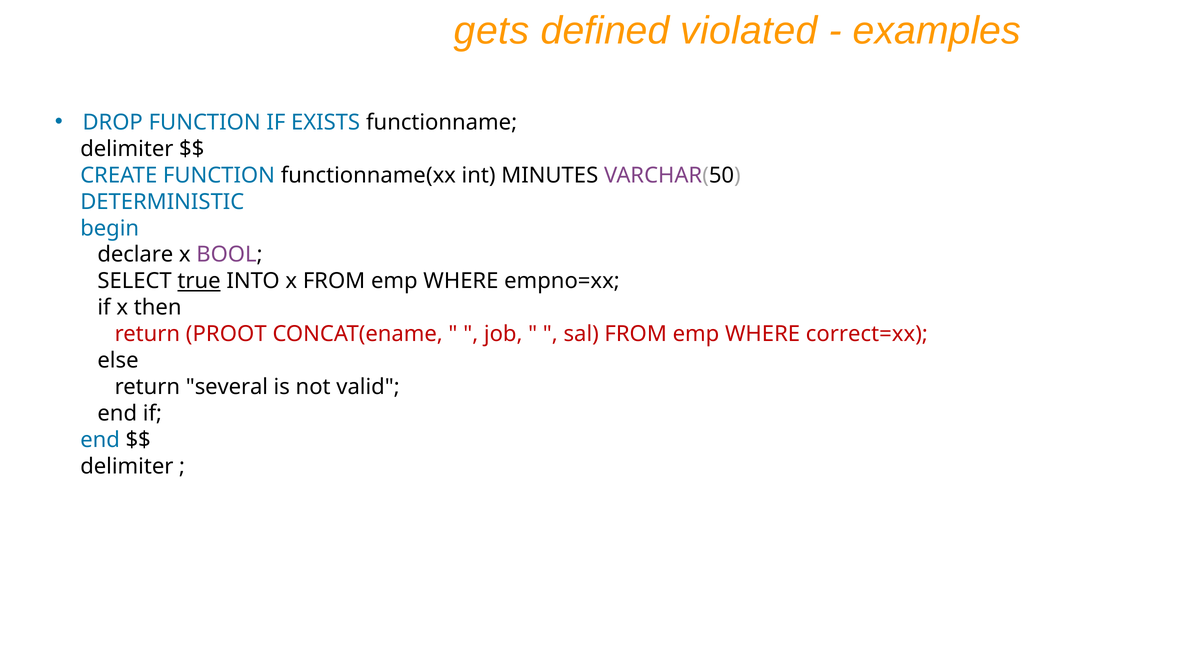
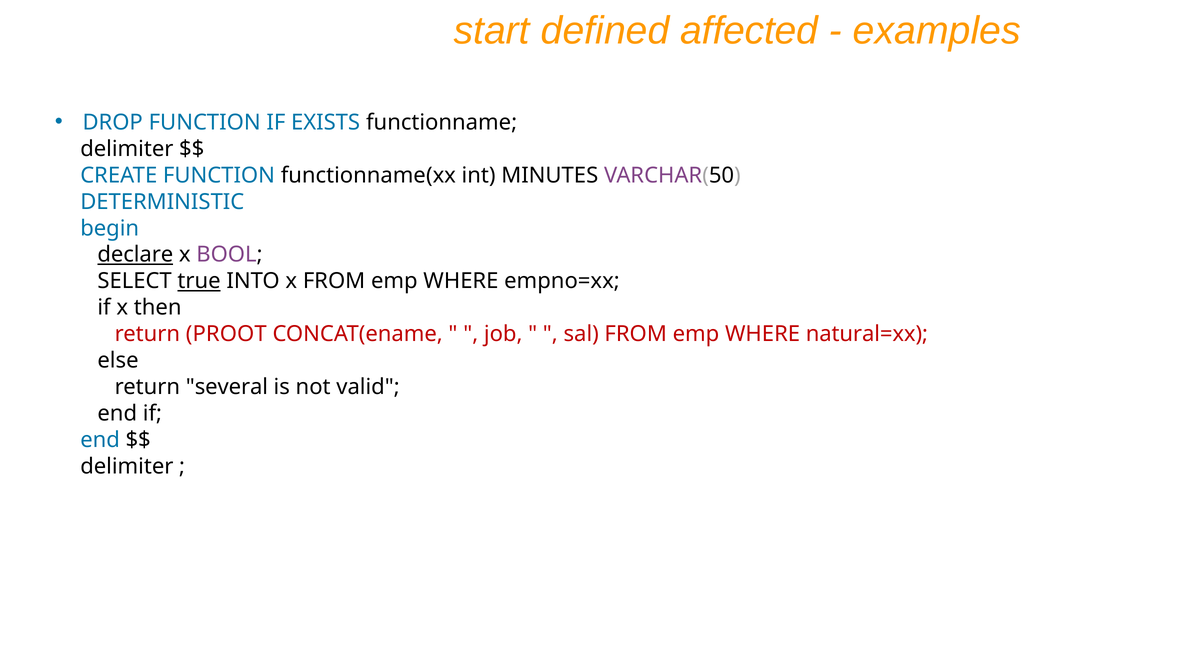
gets: gets -> start (492, 31)
violated: violated -> affected (749, 31)
declare underline: none -> present (135, 255)
correct=xx: correct=xx -> natural=xx (867, 334)
